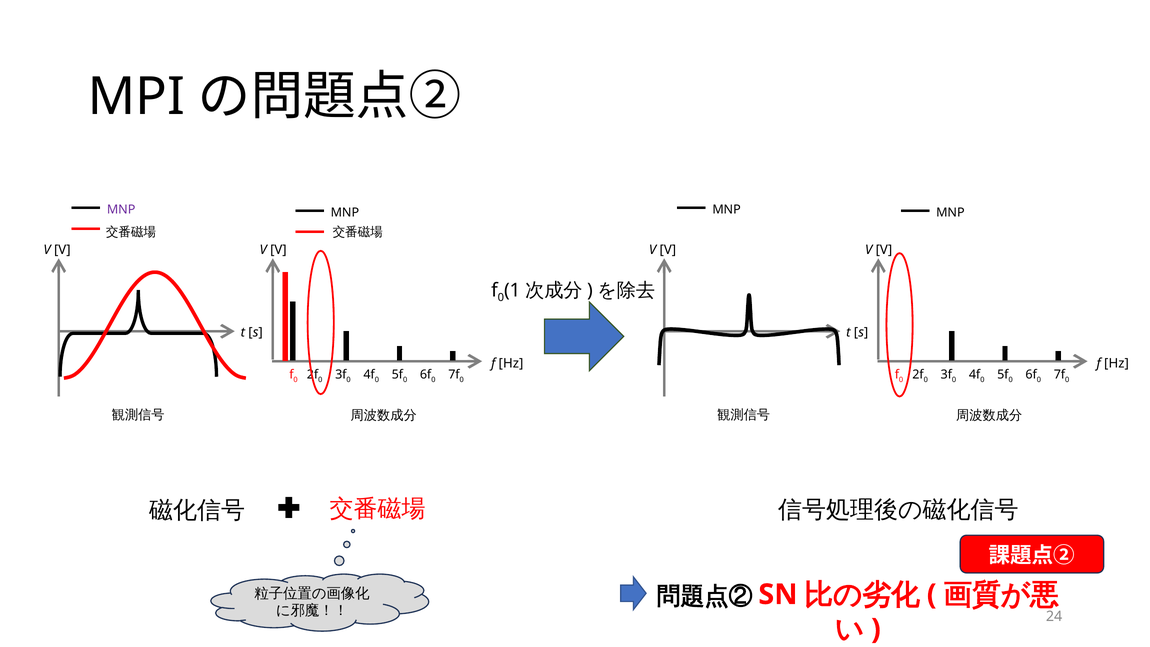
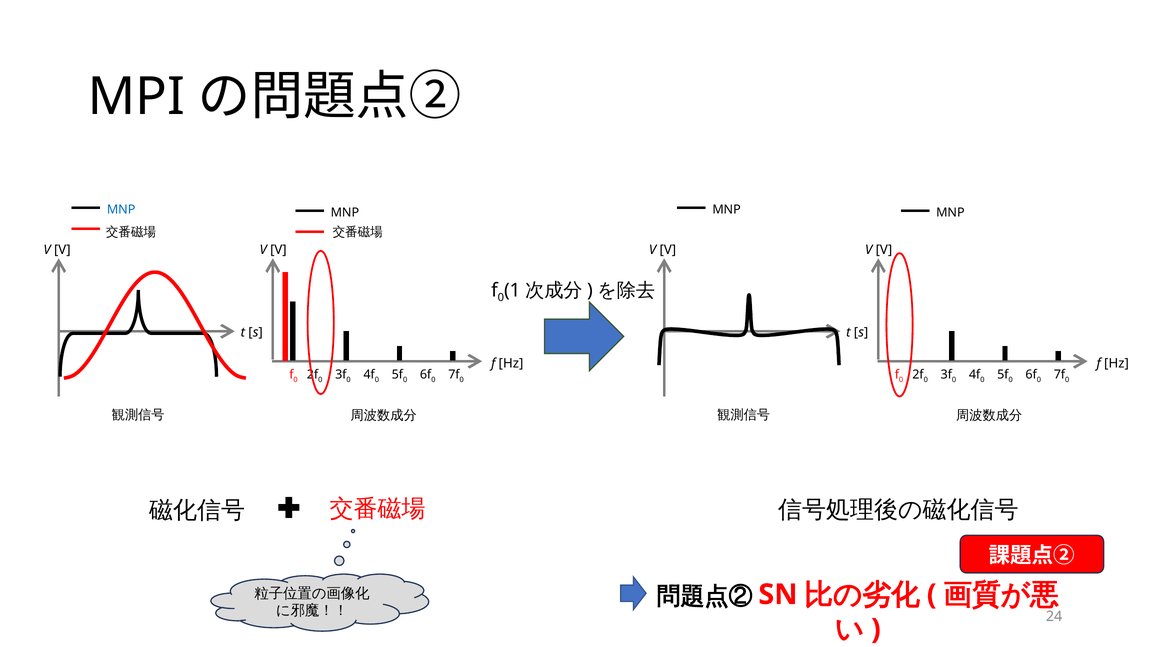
MNP colour: purple -> blue (121, 209)
